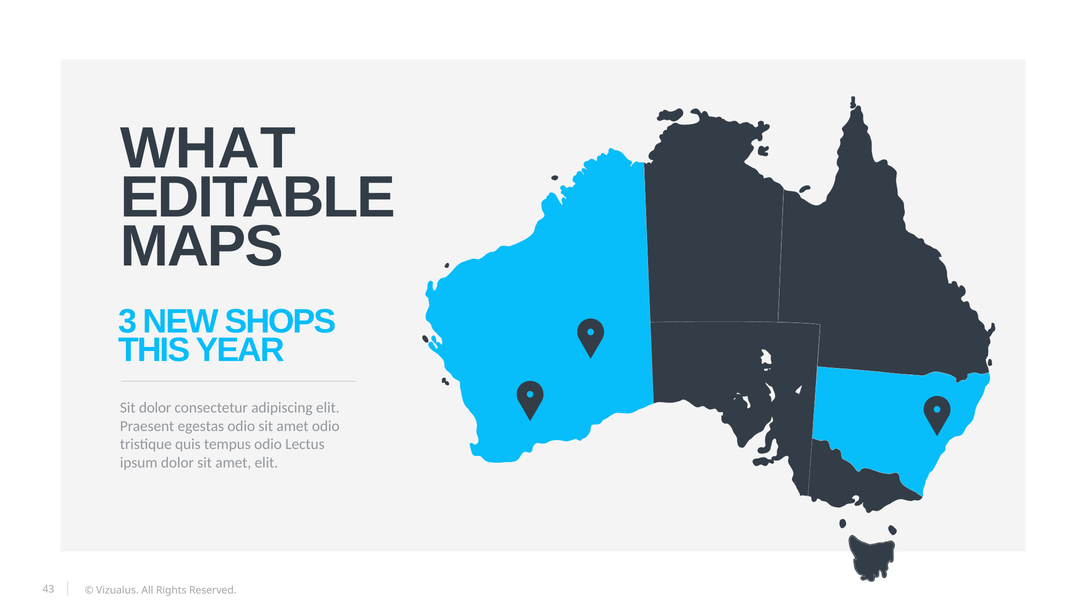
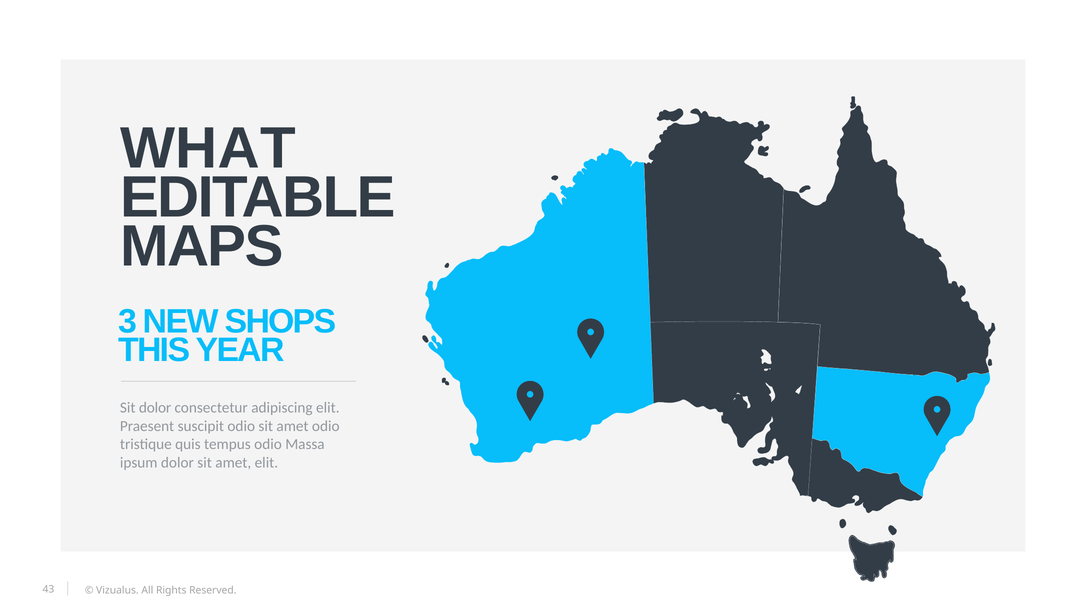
egestas: egestas -> suscipit (201, 426)
Lectus: Lectus -> Massa (305, 444)
